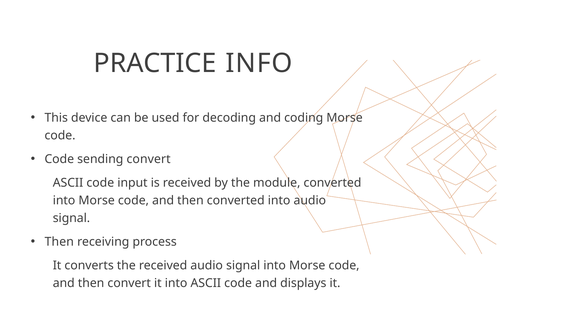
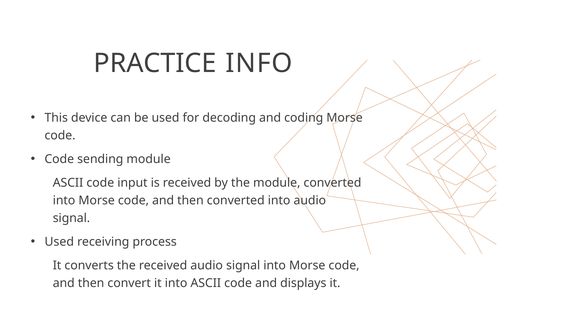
sending convert: convert -> module (149, 159)
Then: Then -> Used (59, 241)
